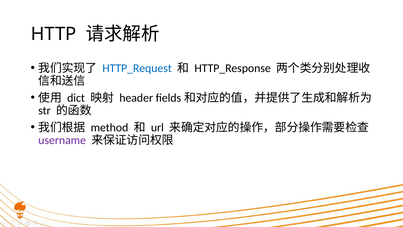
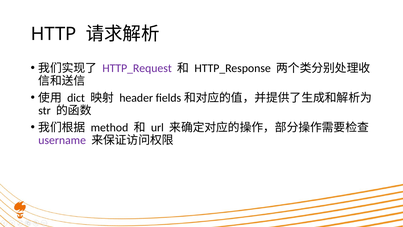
HTTP_Request colour: blue -> purple (137, 68)
